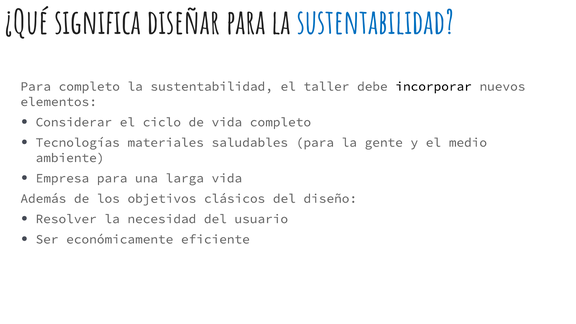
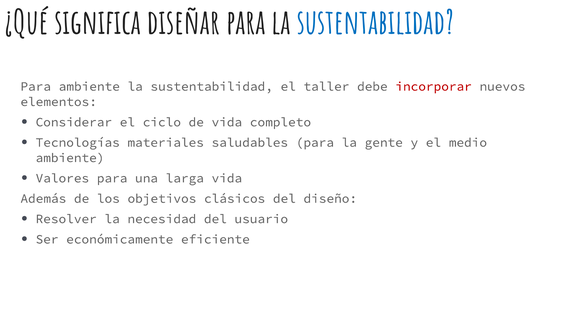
Para completo: completo -> ambiente (89, 86)
incorporar colour: black -> red (434, 86)
Empresa: Empresa -> Valores (62, 178)
